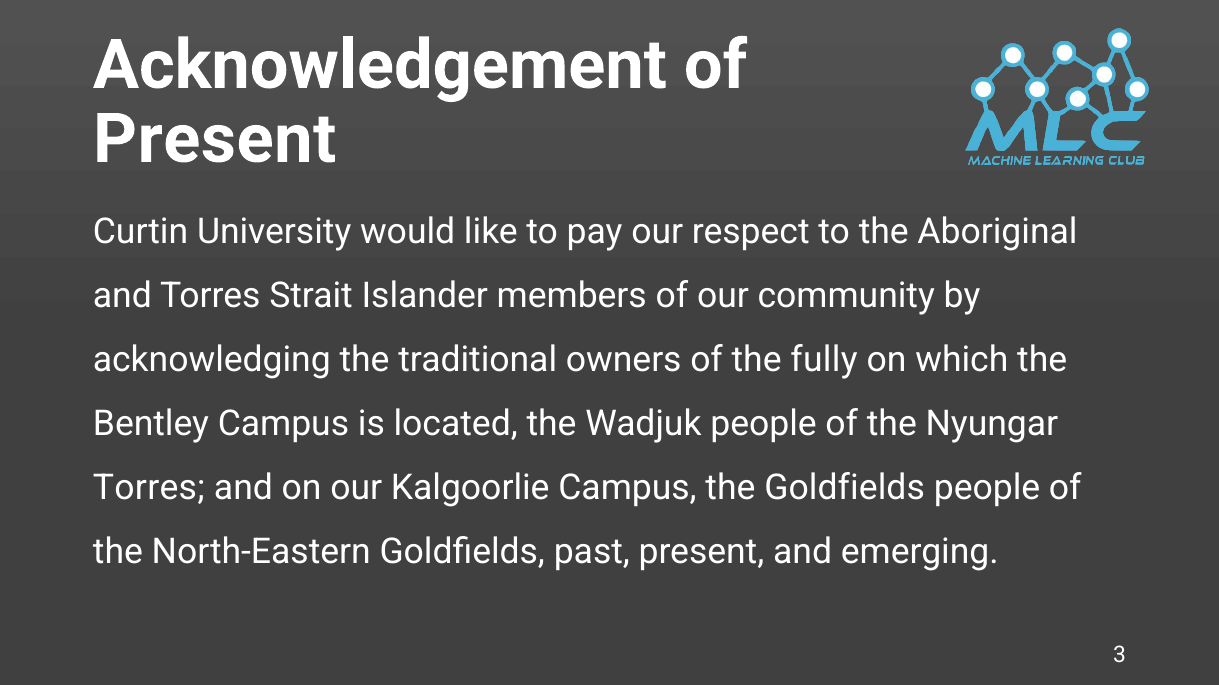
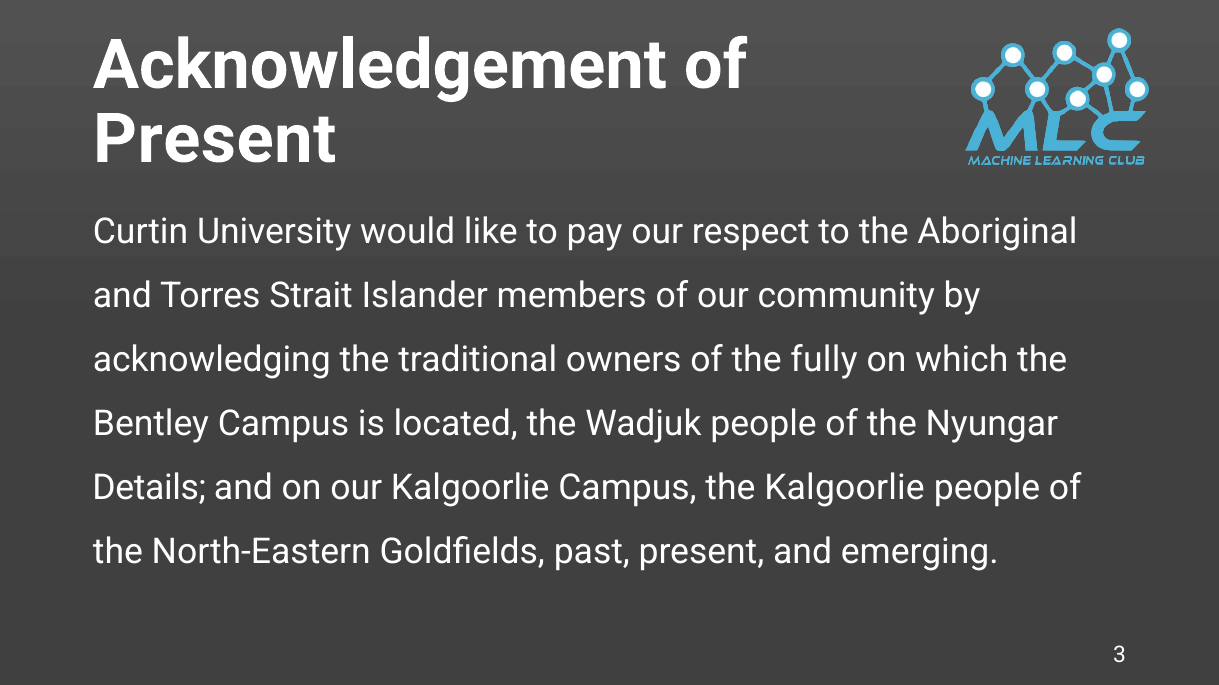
Torres: Torres -> Details (149, 488)
the Goldfields: Goldfields -> Kalgoorlie (845, 488)
